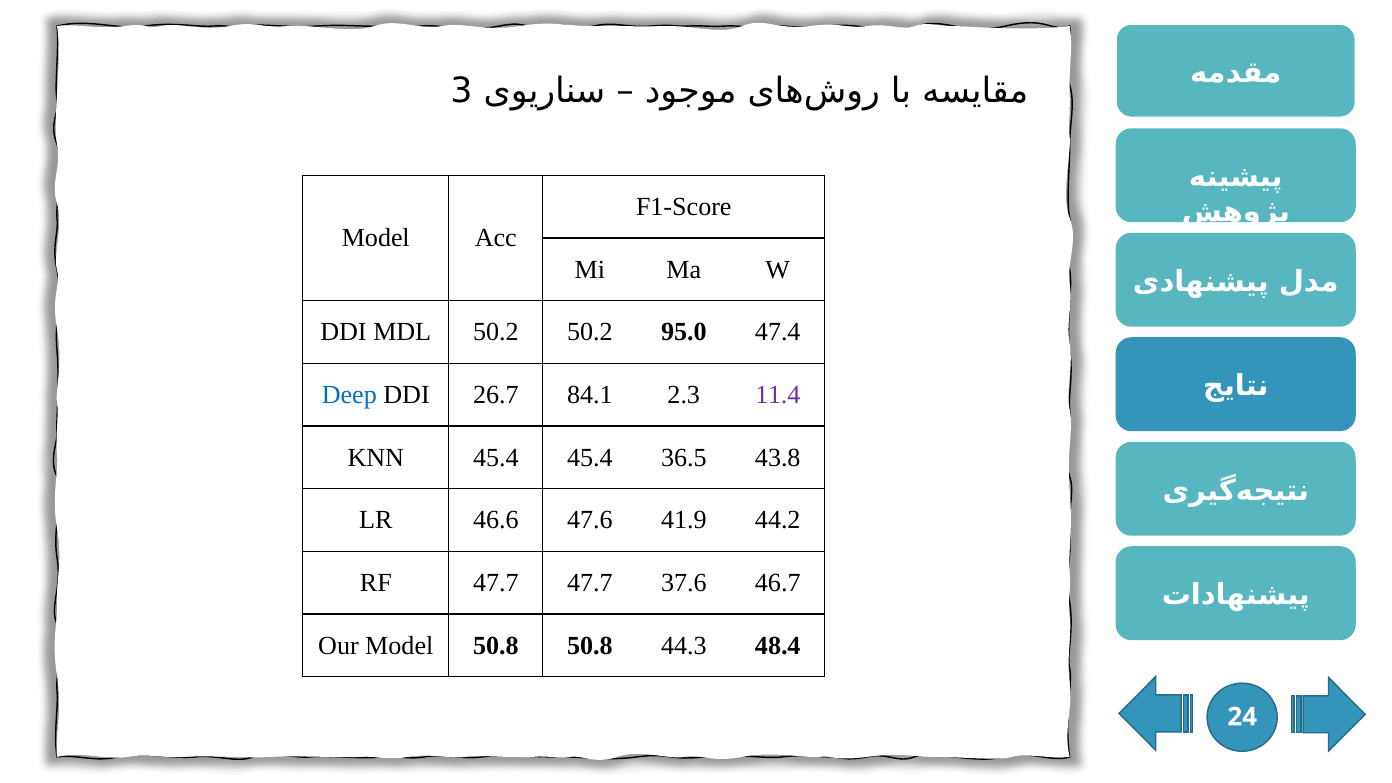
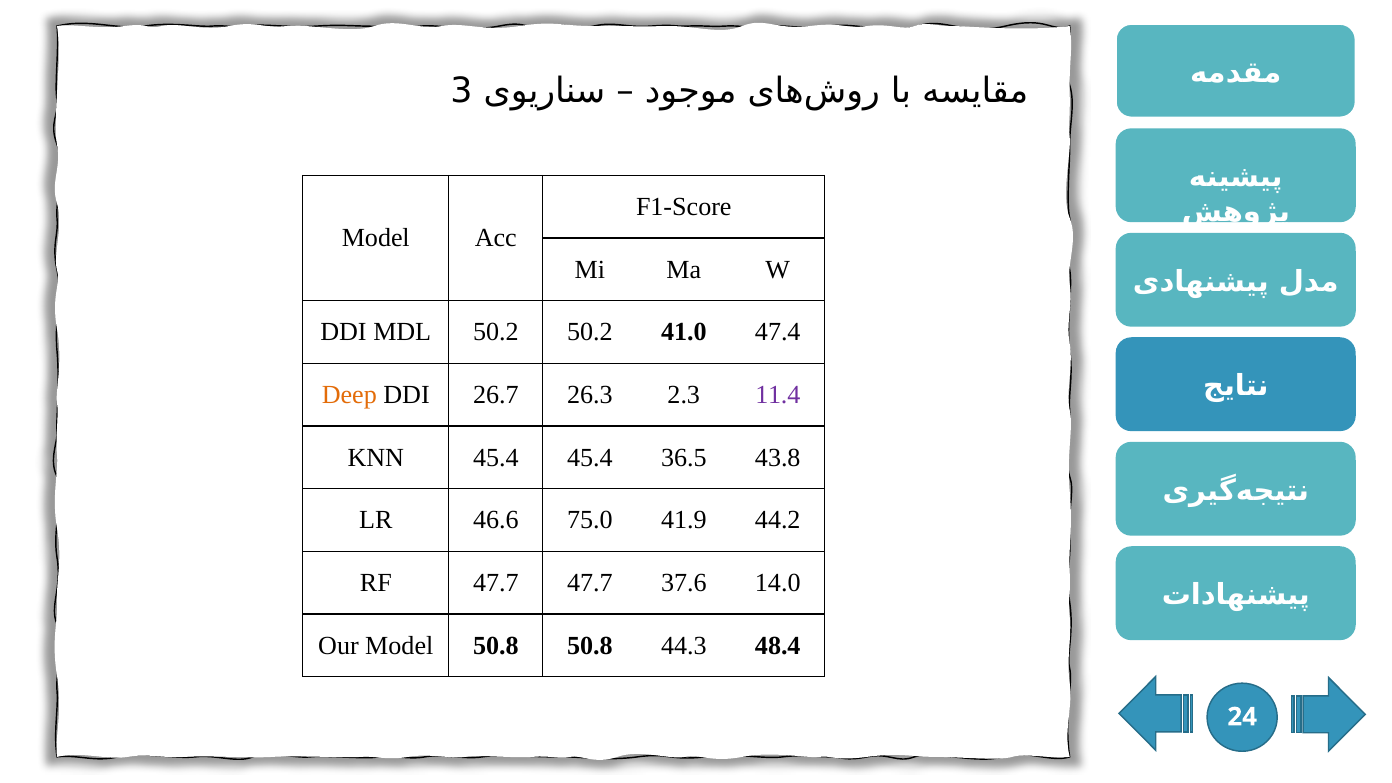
95.0: 95.0 -> 41.0 (684, 332)
Deep colour: blue -> orange (349, 395)
84.1: 84.1 -> 26.3 (590, 395)
47.6: 47.6 -> 75.0 (590, 520)
46.7: 46.7 -> 14.0 (778, 583)
